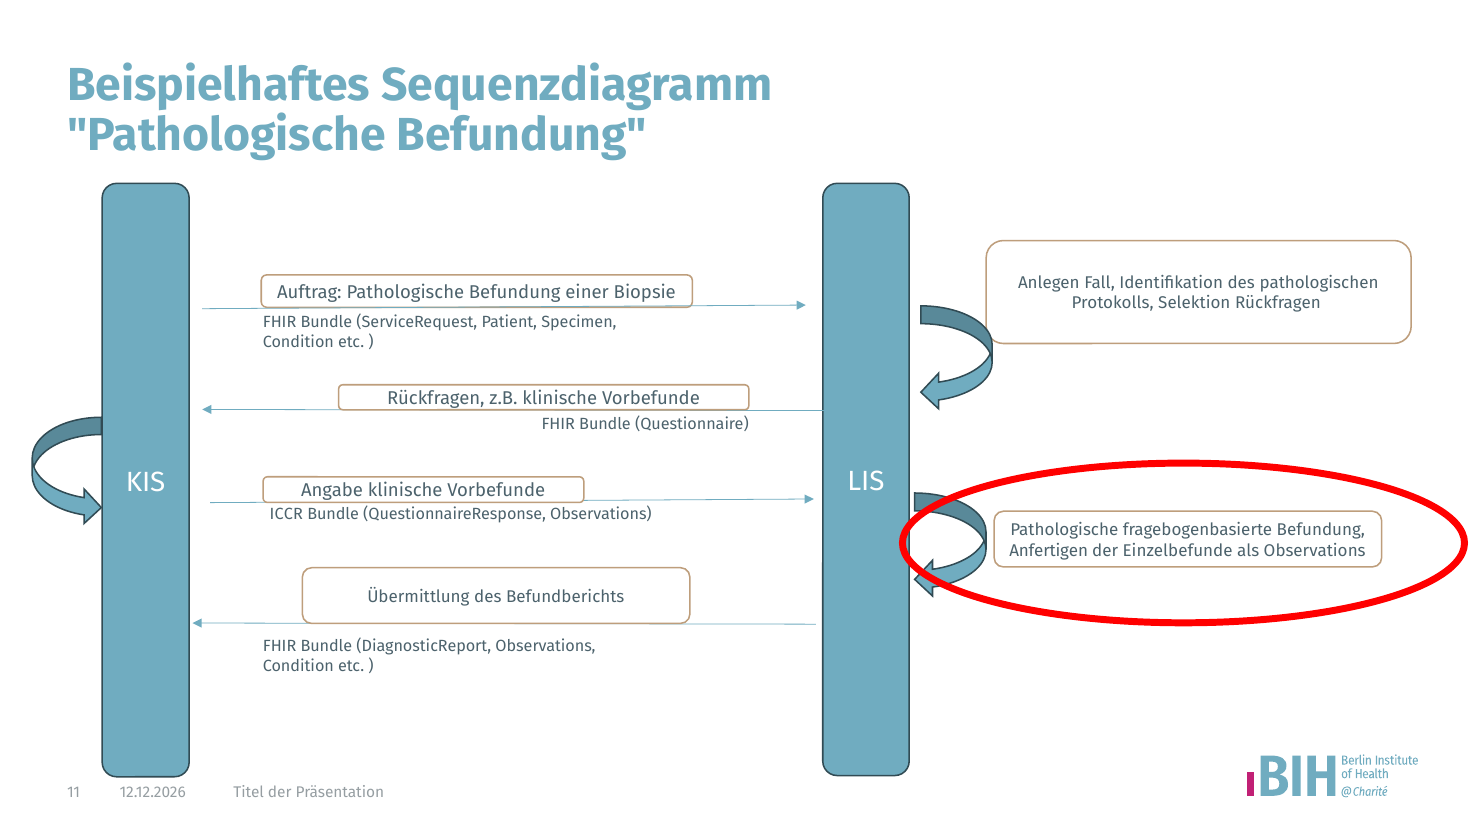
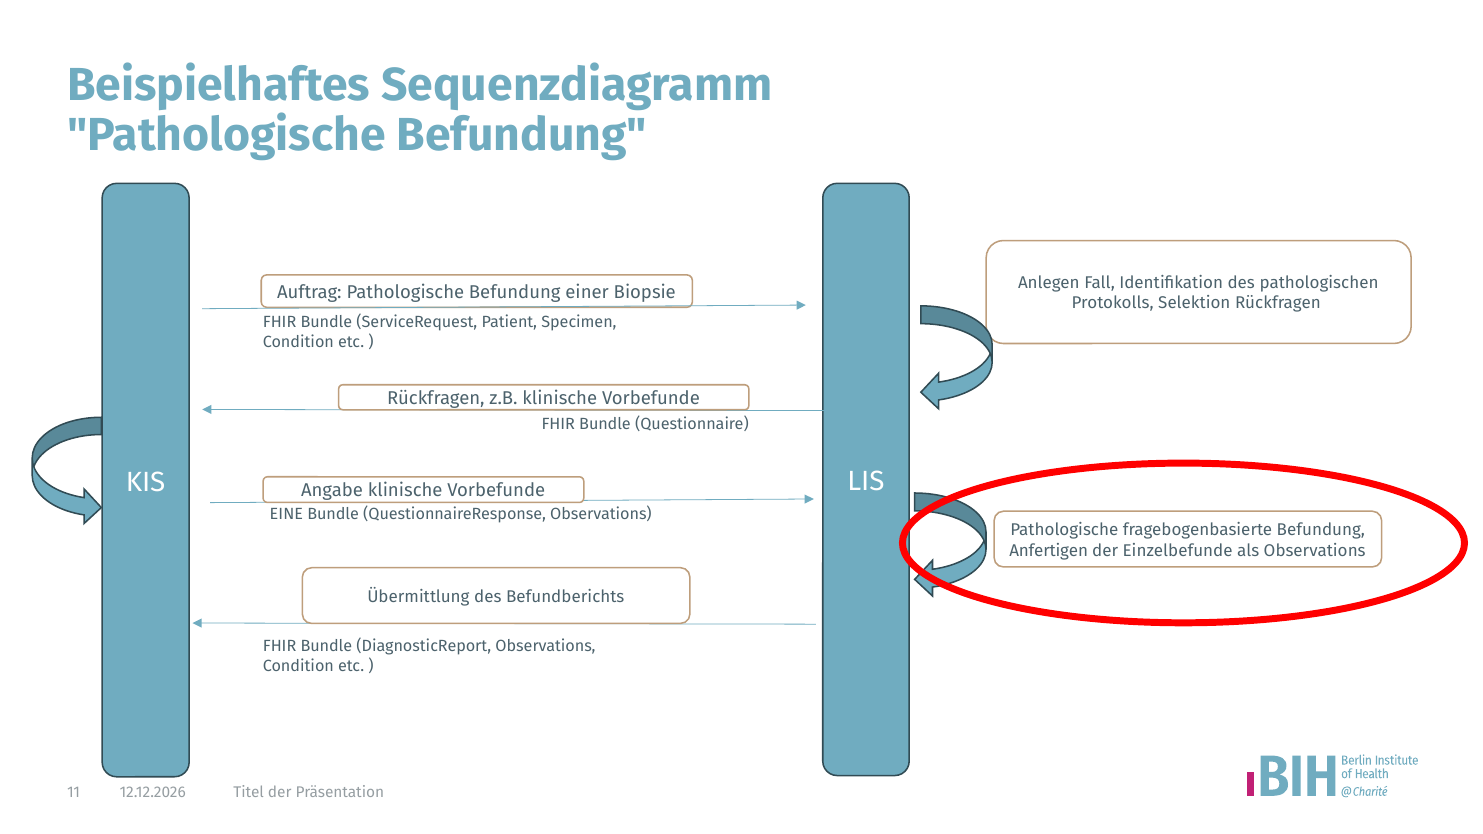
ICCR: ICCR -> EINE (286, 514)
